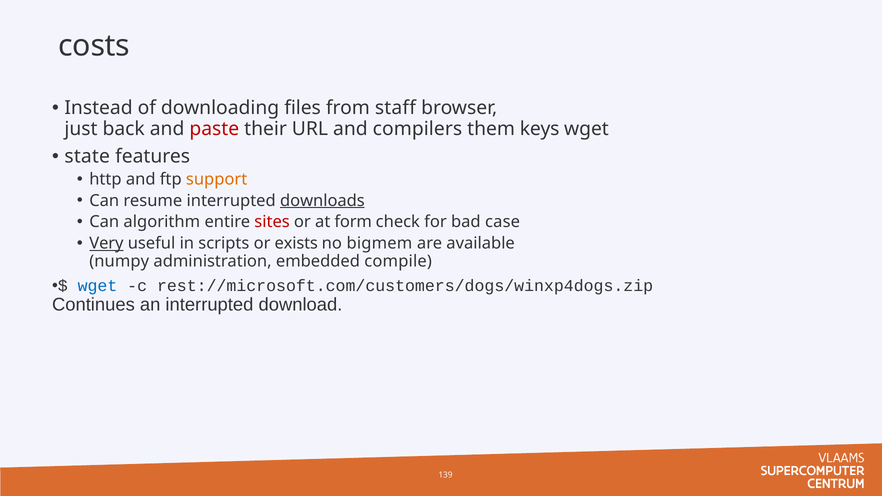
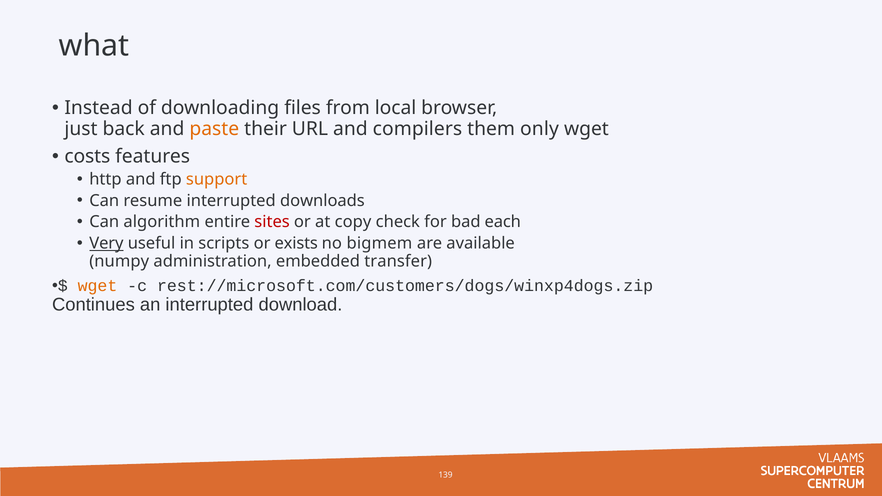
costs: costs -> what (94, 46)
staff: staff -> local (396, 108)
paste colour: red -> orange (214, 129)
keys: keys -> only (539, 129)
state: state -> costs (87, 157)
downloads underline: present -> none (322, 201)
form: form -> copy (353, 222)
case: case -> each (503, 222)
compile: compile -> transfer (398, 261)
wget colour: blue -> orange (97, 286)
